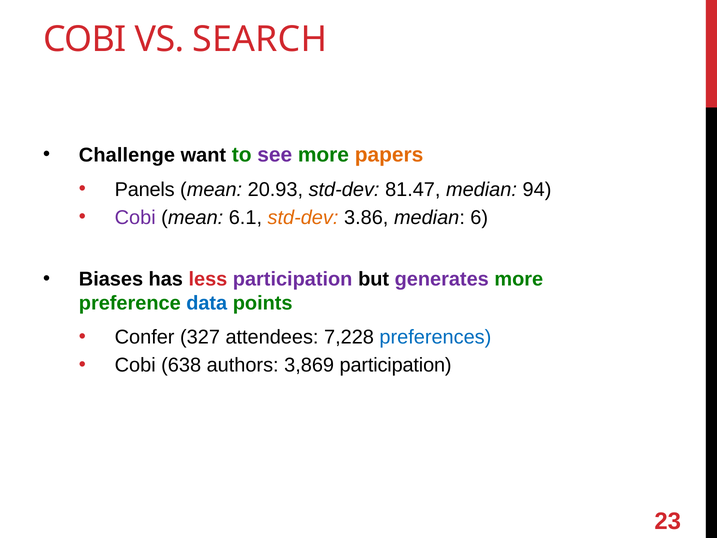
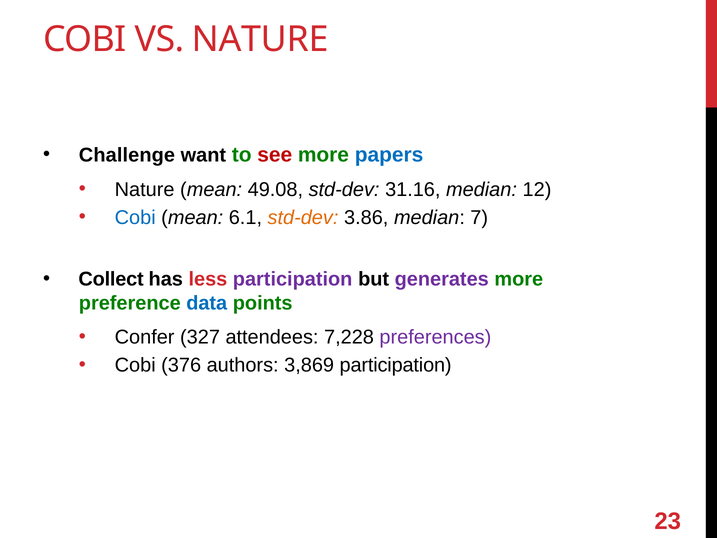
VS SEARCH: SEARCH -> NATURE (260, 40)
see colour: purple -> red (275, 155)
papers colour: orange -> blue (389, 155)
Panels: Panels -> Nature (145, 189)
20.93: 20.93 -> 49.08 (275, 189)
81.47: 81.47 -> 31.16 (413, 189)
94: 94 -> 12 (537, 189)
Cobi colour: purple -> blue (135, 217)
6: 6 -> 7 (479, 217)
Biases: Biases -> Collect (111, 279)
preferences colour: blue -> purple (435, 337)
638: 638 -> 376 (181, 365)
